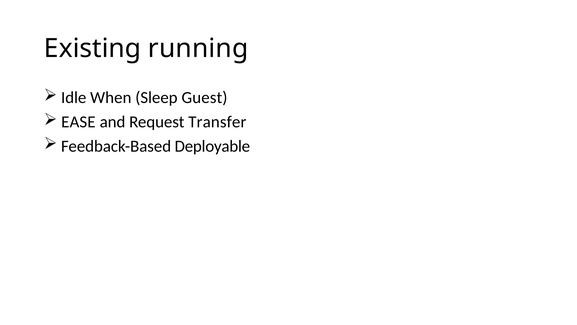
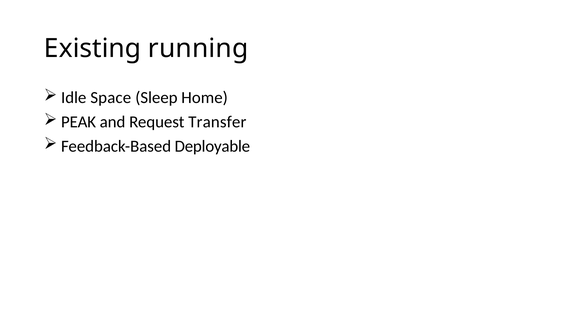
When: When -> Space (111, 98)
Guest: Guest -> Home (205, 98)
EASE: EASE -> PEAK (79, 122)
